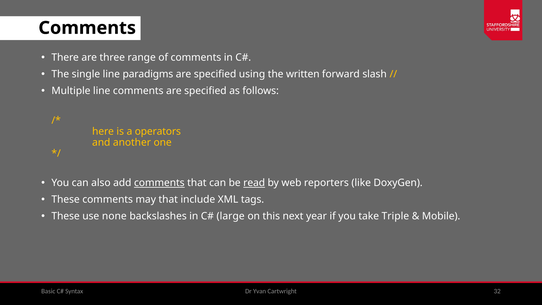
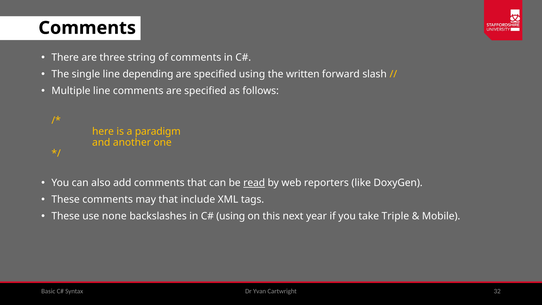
range: range -> string (142, 57)
paradigms: paradigms -> depending (148, 74)
operators: operators -> paradigm (158, 131)
comments underline: present -> none (159, 183)
large: large -> using (231, 216)
